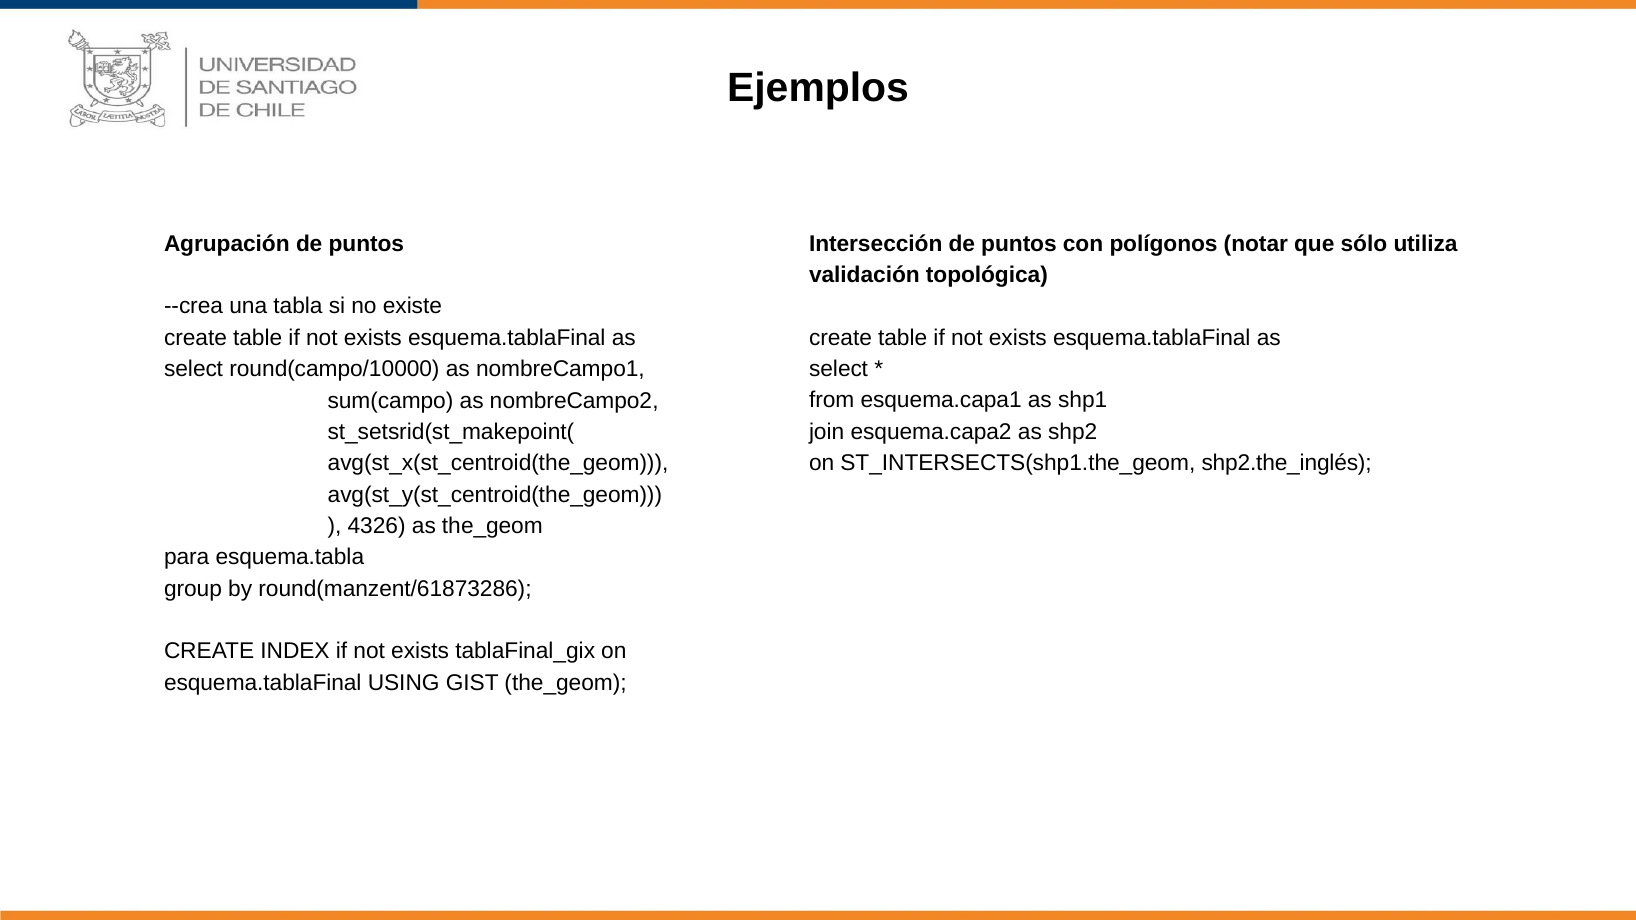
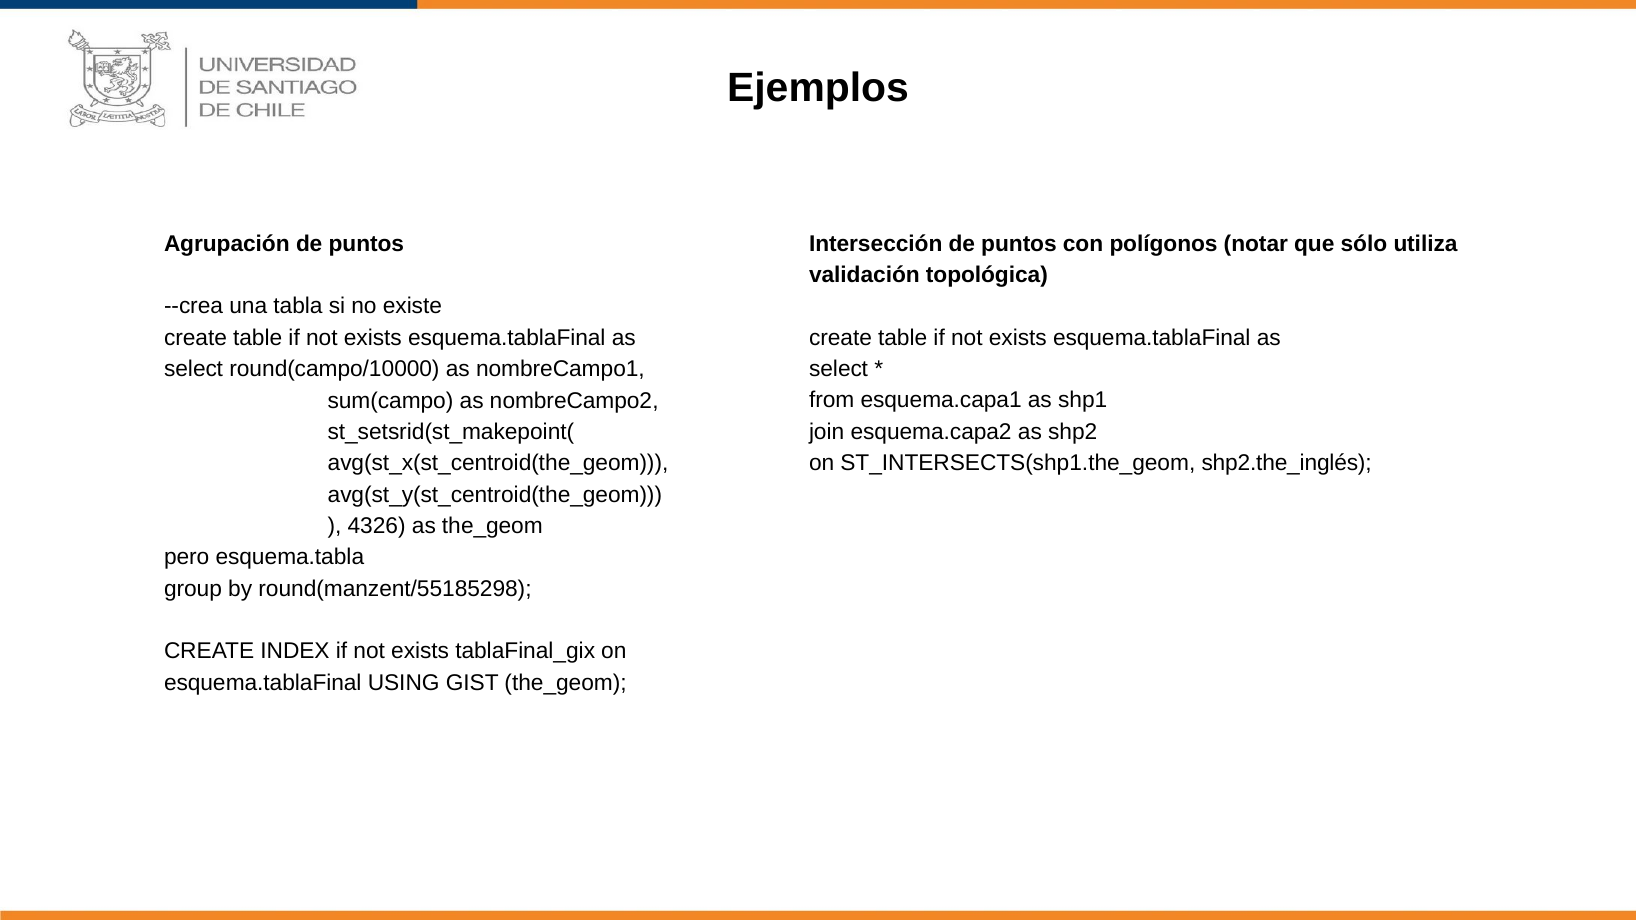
para: para -> pero (187, 557)
round(manzent/61873286: round(manzent/61873286 -> round(manzent/55185298 (395, 589)
